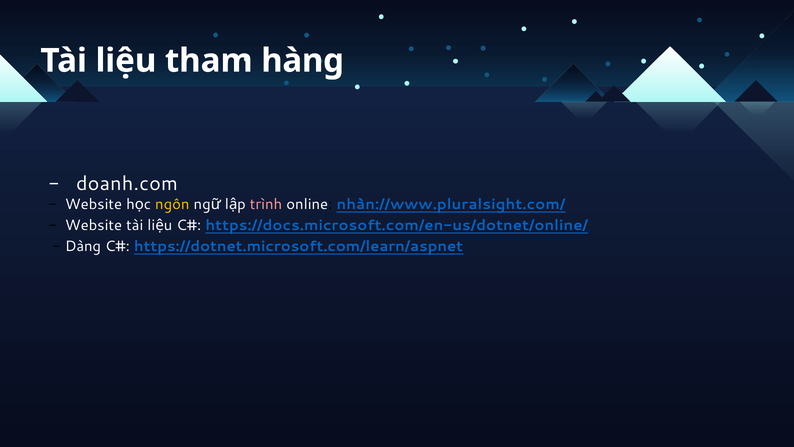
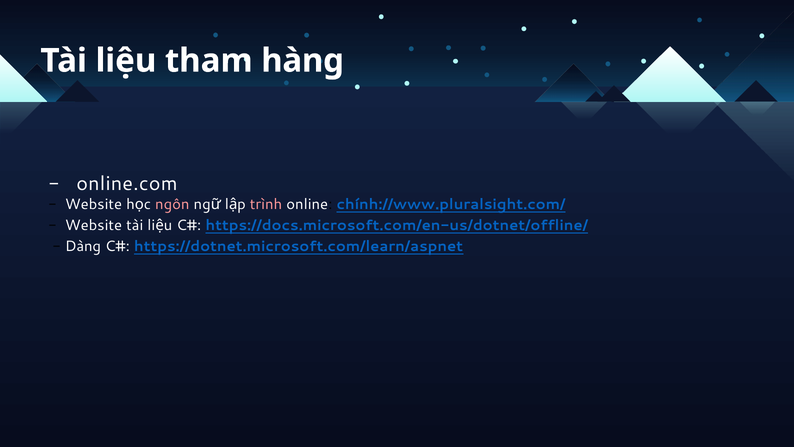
doanh.com: doanh.com -> online.com (127, 184)
ngôn colour: yellow -> pink (172, 204)
nhàn://www.pluralsight.com/: nhàn://www.pluralsight.com/ -> chính://www.pluralsight.com/ (451, 204)
https://docs.microsoft.com/en-us/dotnet/online/: https://docs.microsoft.com/en-us/dotnet/online/ -> https://docs.microsoft.com/en-us/dotnet/offline/ (397, 225)
